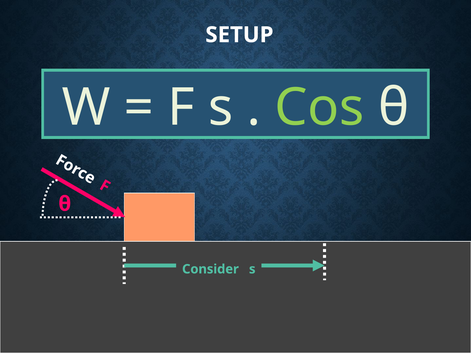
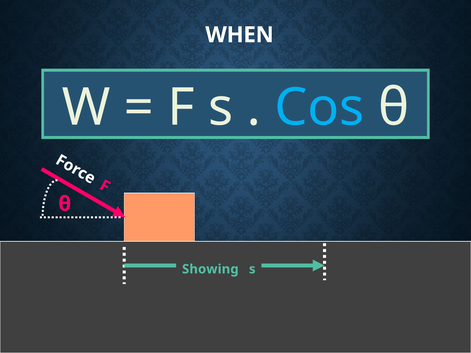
SETUP: SETUP -> WHEN (240, 35)
Cos colour: light green -> light blue (319, 108)
Consider: Consider -> Showing (210, 269)
